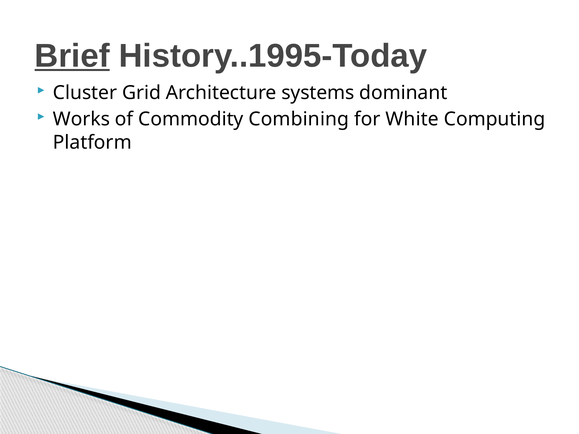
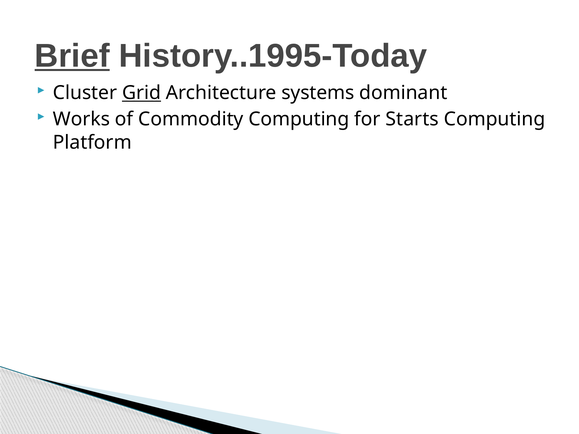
Grid underline: none -> present (142, 93)
Commodity Combining: Combining -> Computing (299, 119)
White: White -> Starts (412, 119)
